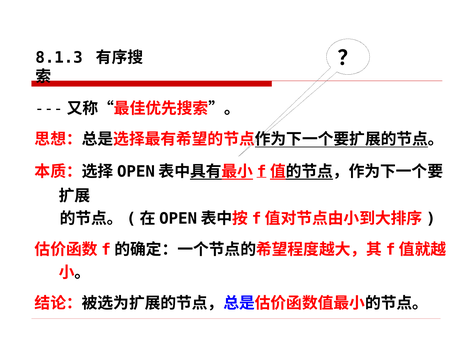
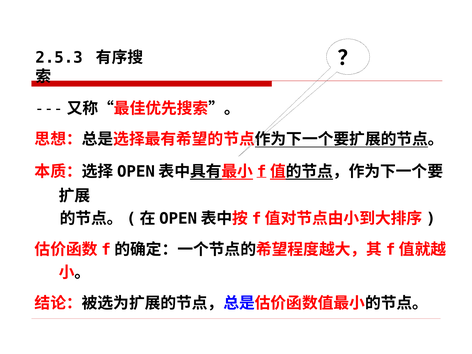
8.1.3: 8.1.3 -> 2.5.3 (59, 58)
